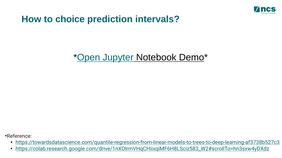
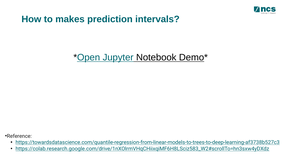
choice: choice -> makes (70, 19)
